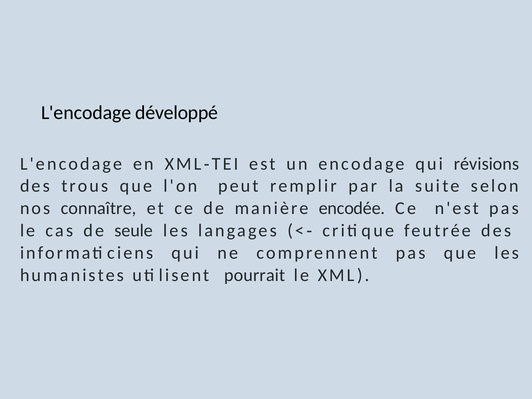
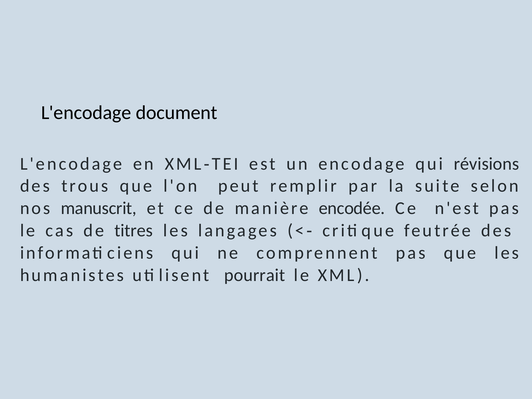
développé: développé -> document (177, 113)
connaître: connaître -> manuscrit (99, 208)
seule: seule -> titres (134, 231)
